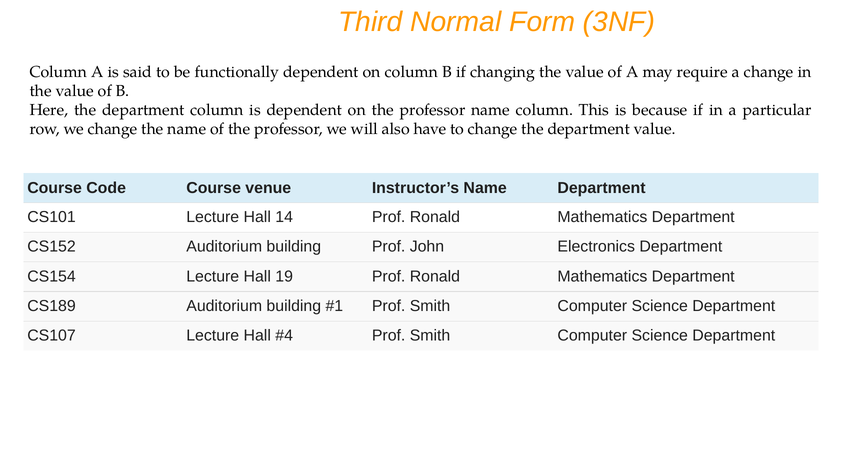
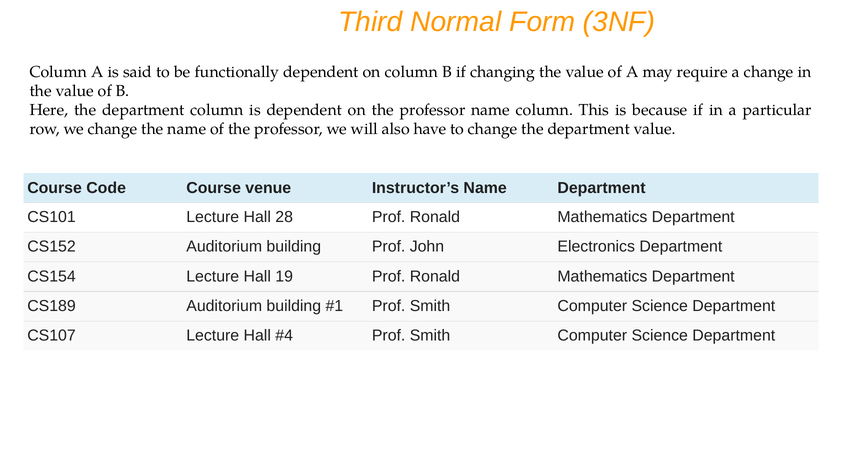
14: 14 -> 28 (284, 217)
